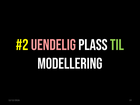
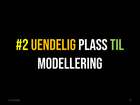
UENDELIG colour: pink -> yellow (53, 45)
